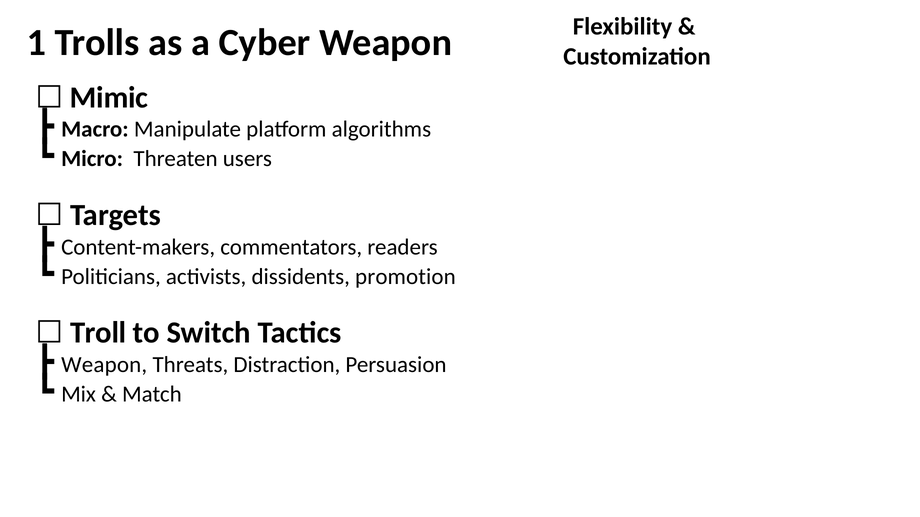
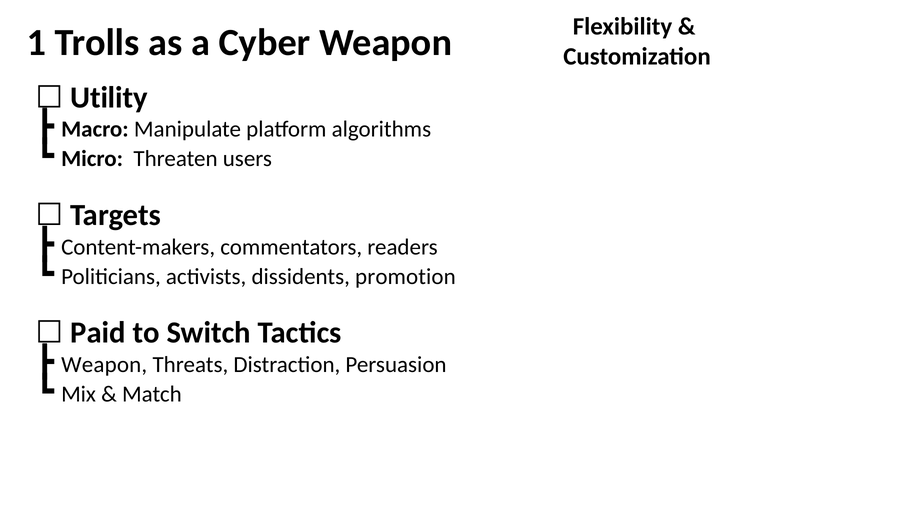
Mimic: Mimic -> Utility (109, 98)
Troll: Troll -> Paid (98, 333)
